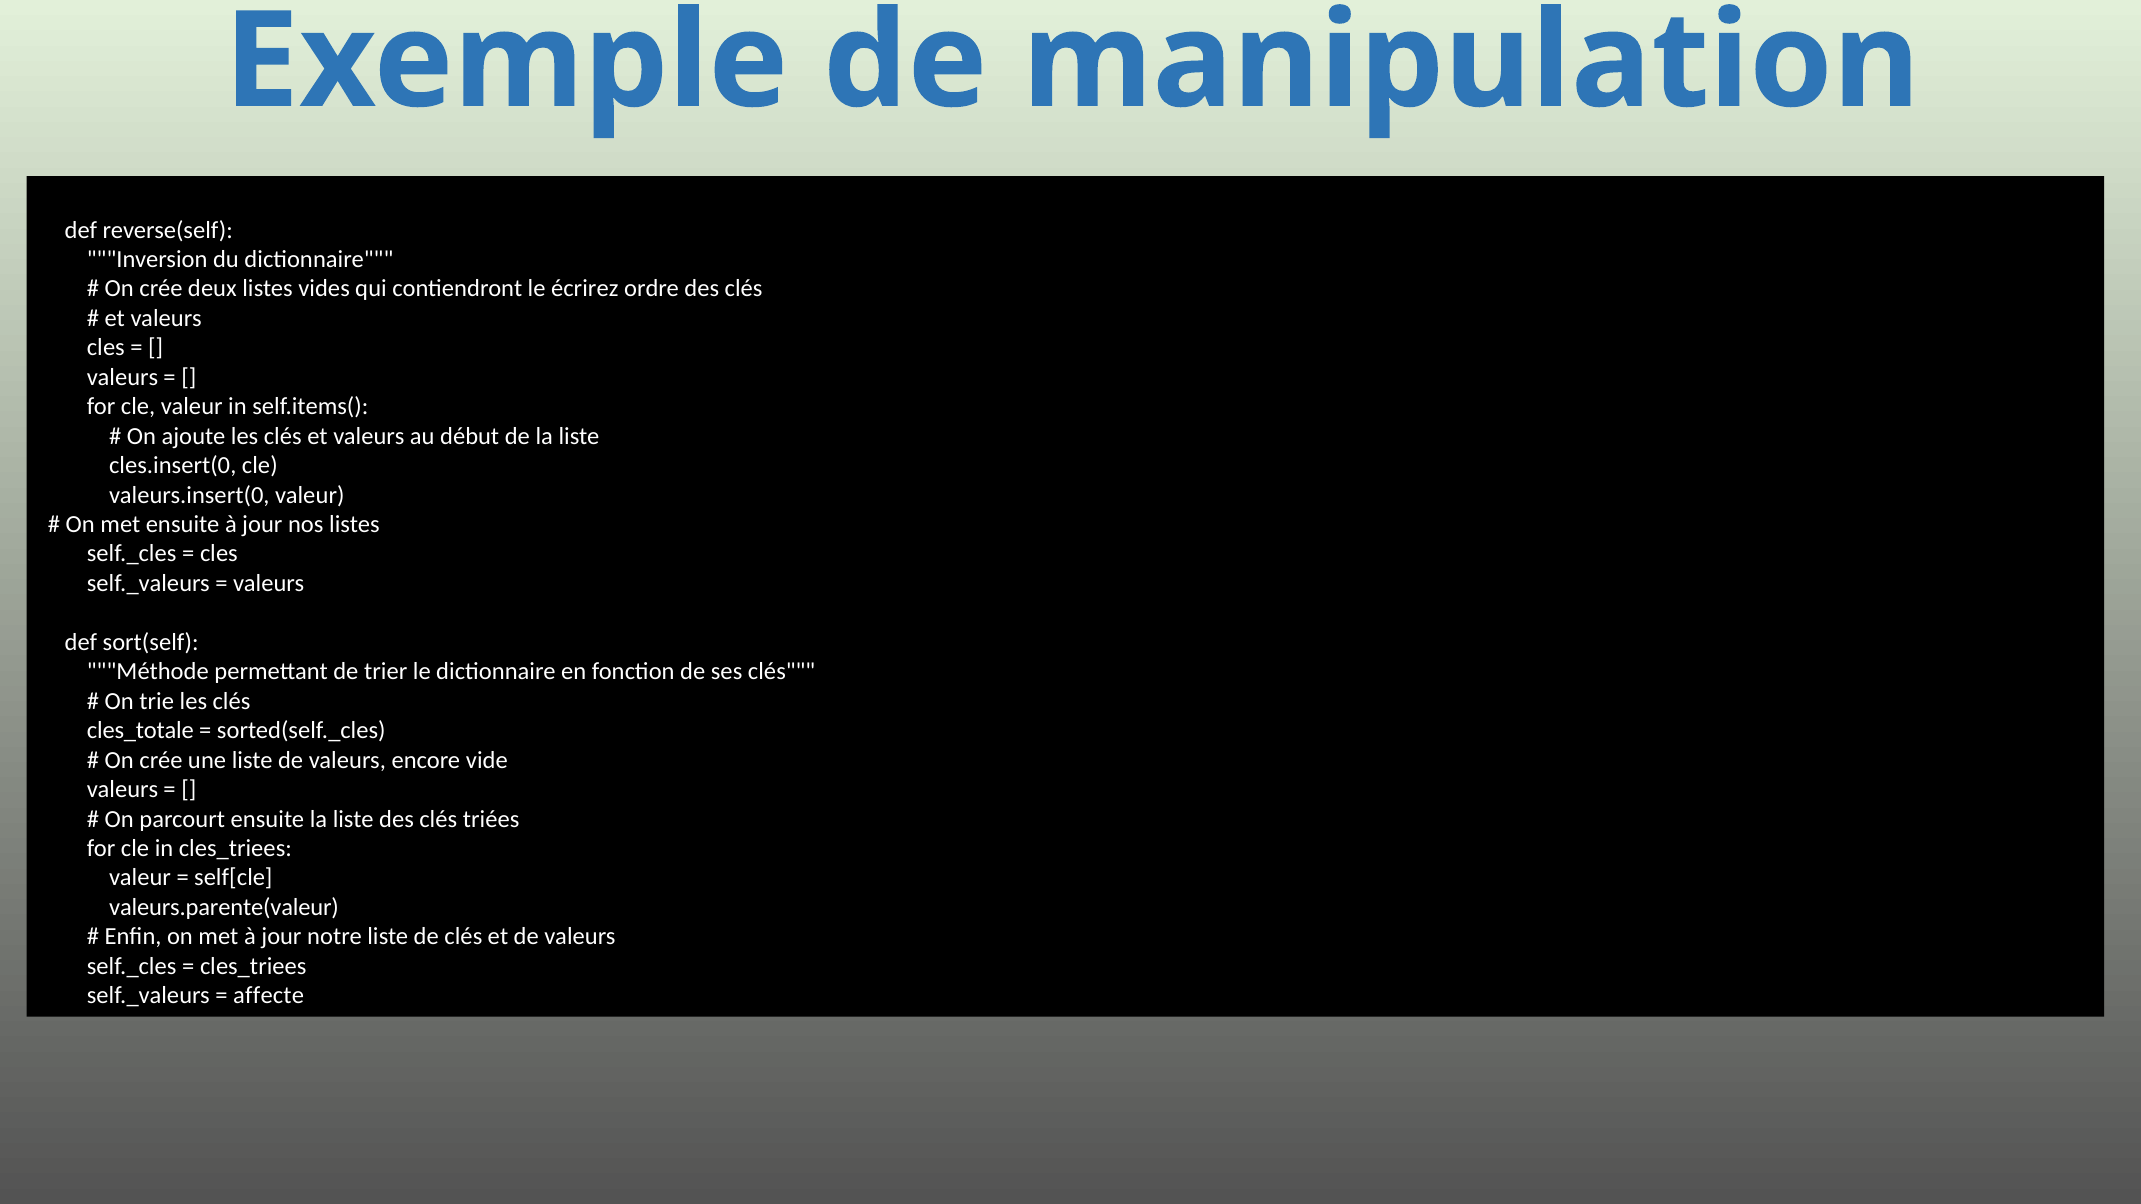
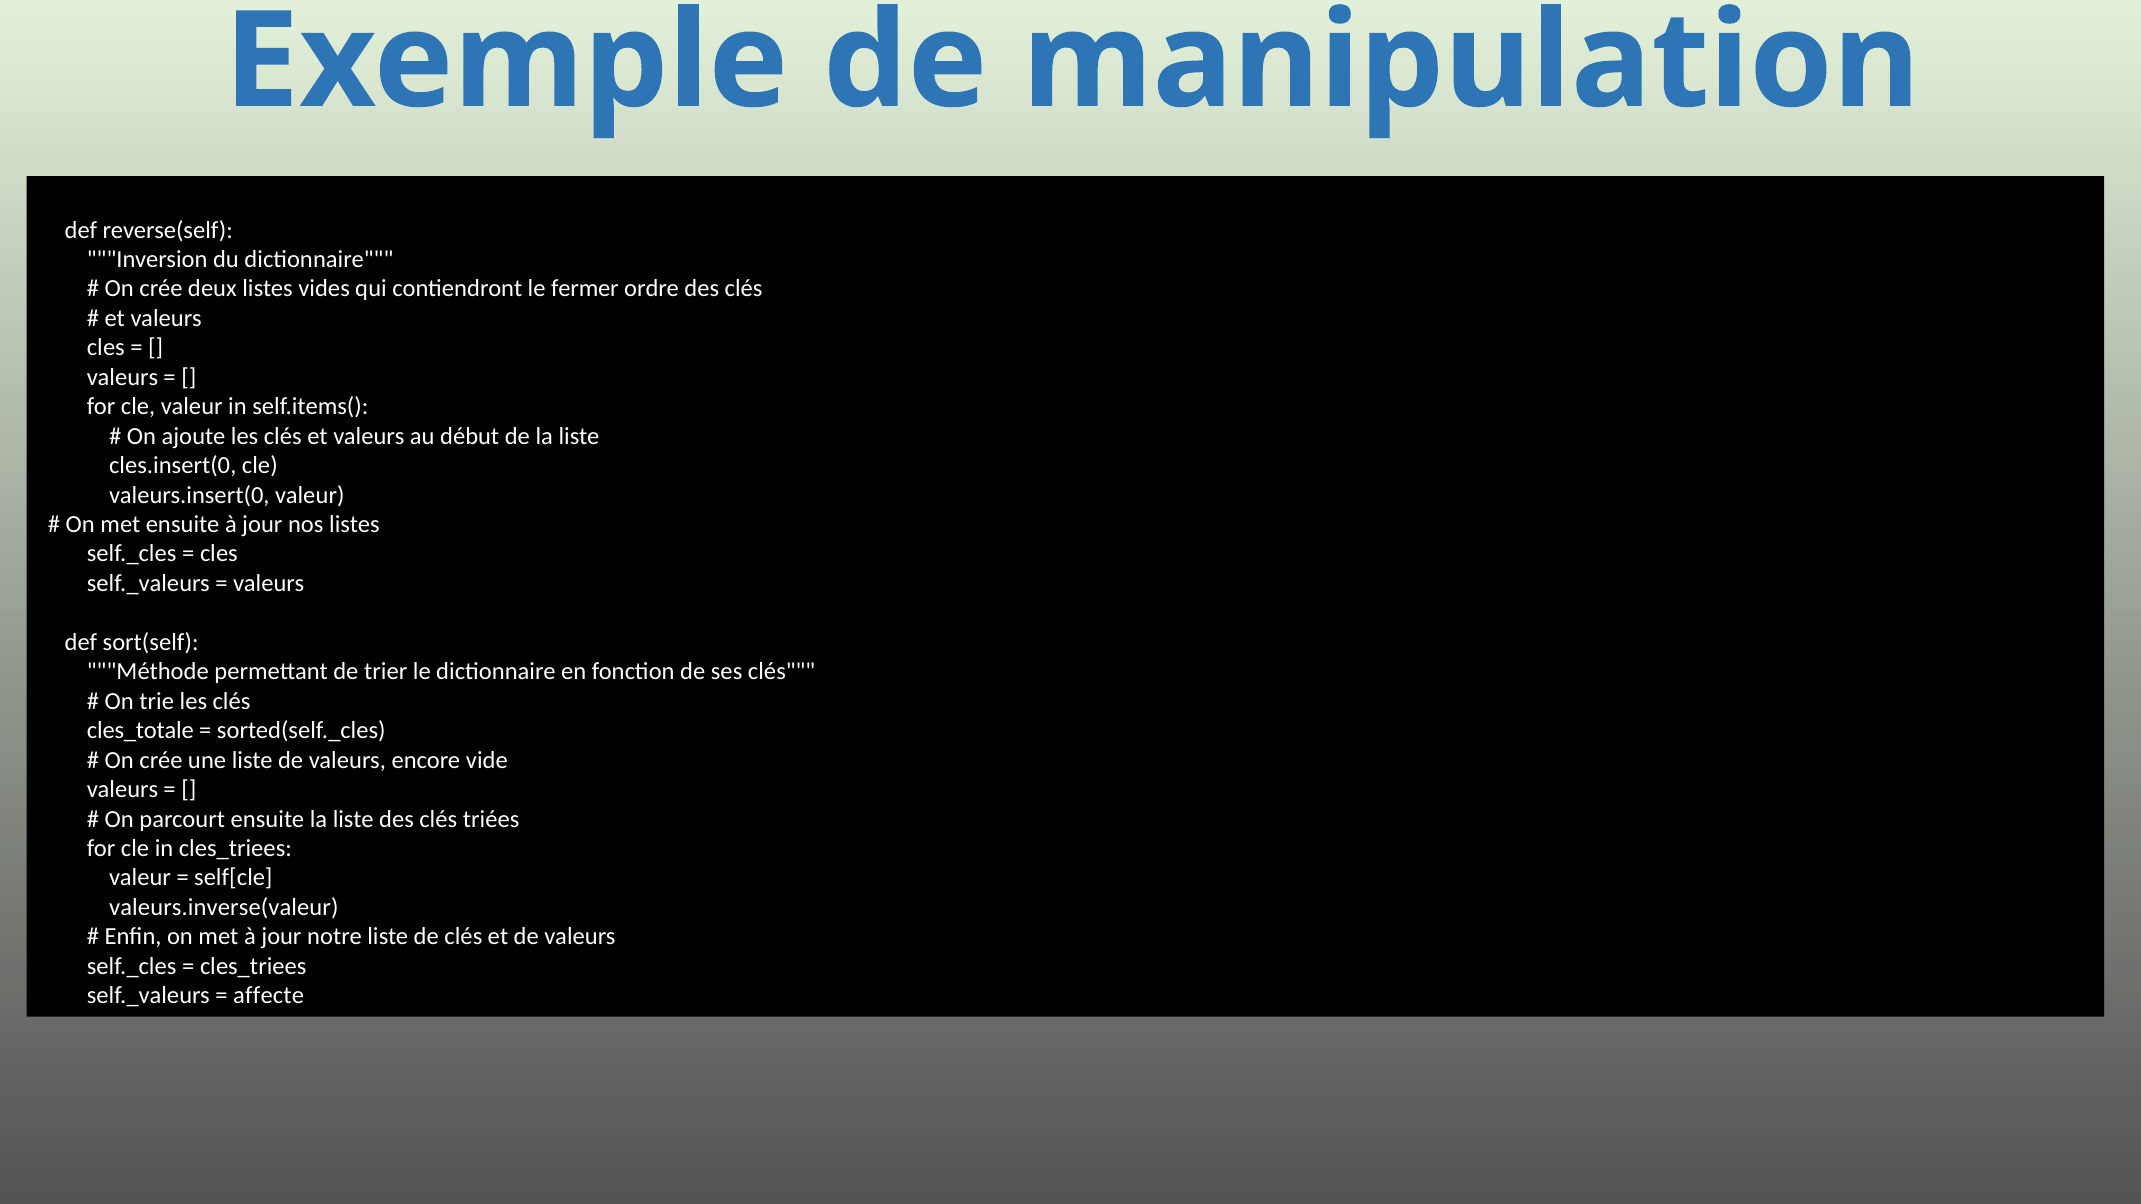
écrirez: écrirez -> fermer (585, 289)
valeurs.parente(valeur: valeurs.parente(valeur -> valeurs.inverse(valeur (224, 908)
